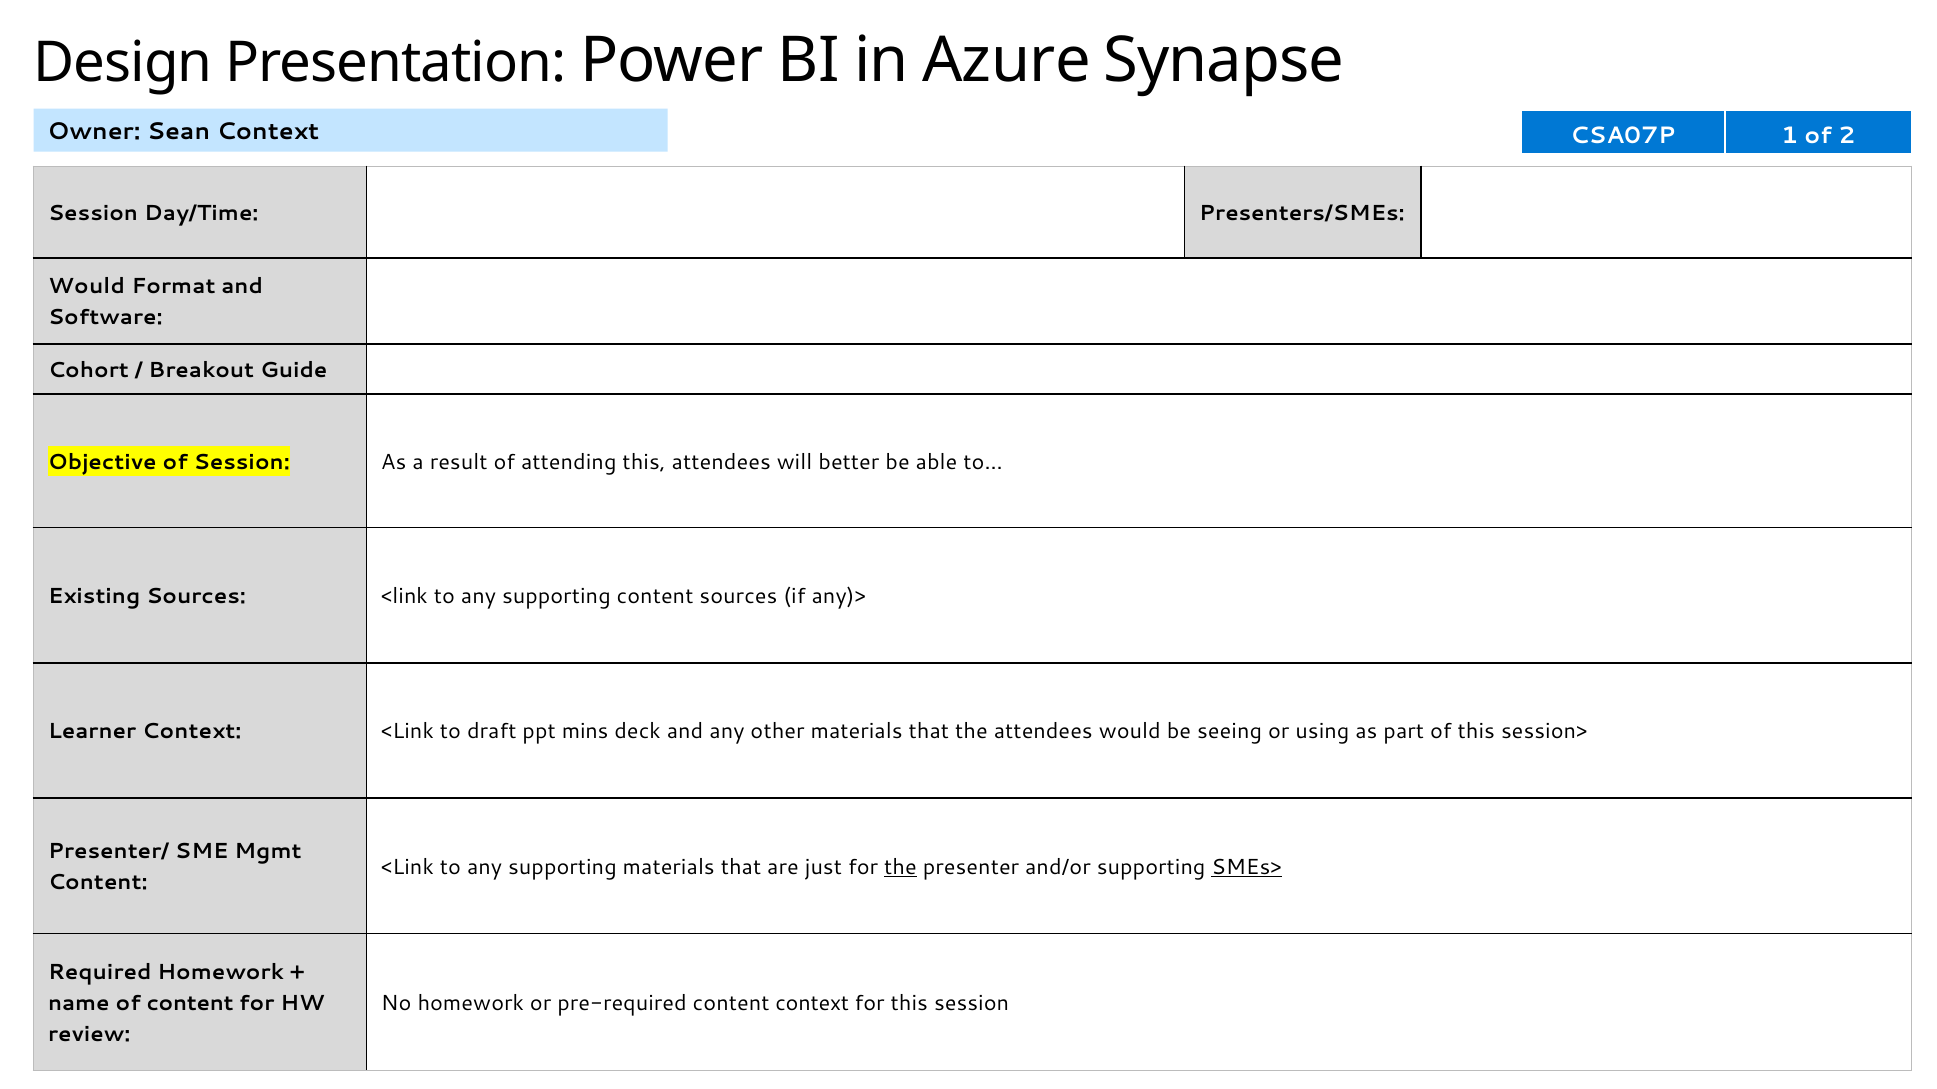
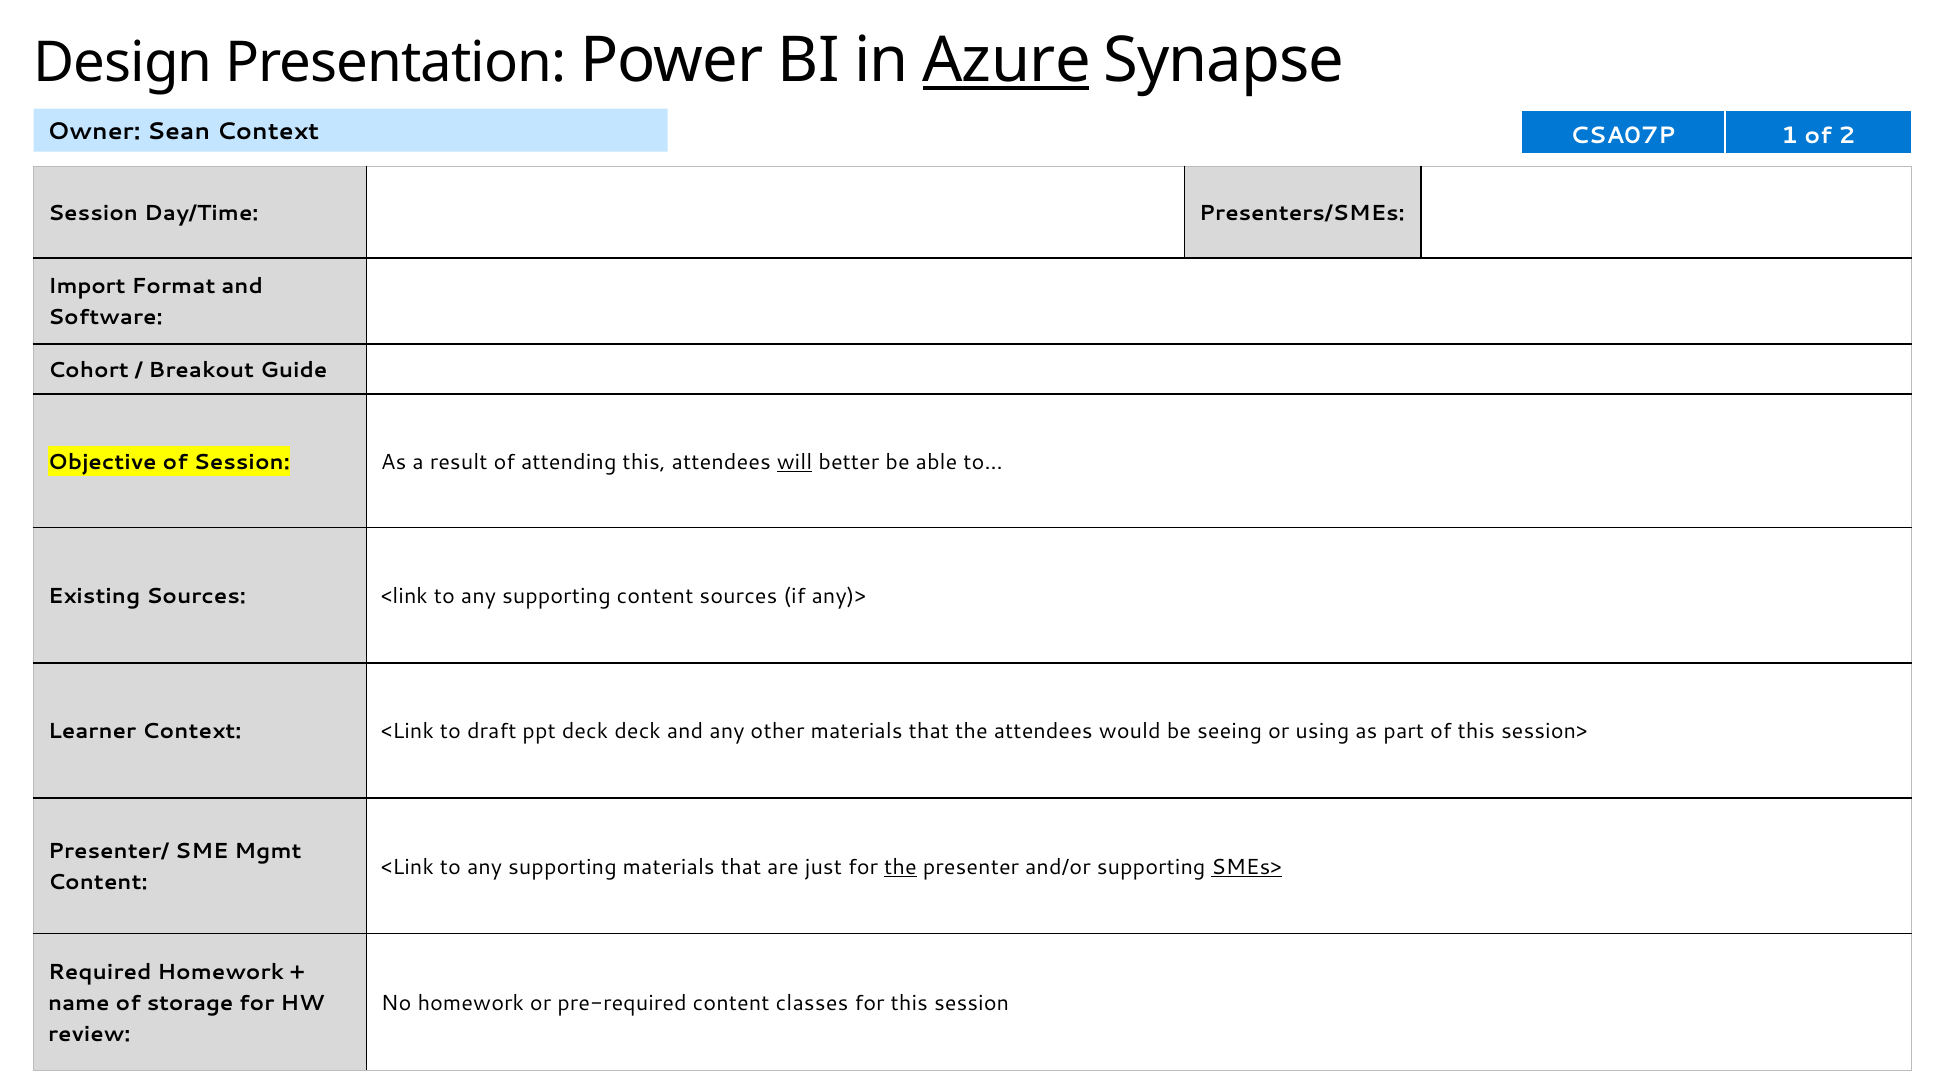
Azure underline: none -> present (1006, 61)
Would: Would -> Import (87, 287)
will underline: none -> present (795, 462)
ppt mins: mins -> deck (585, 732)
of content: content -> storage (190, 1004)
content context: context -> classes (812, 1004)
